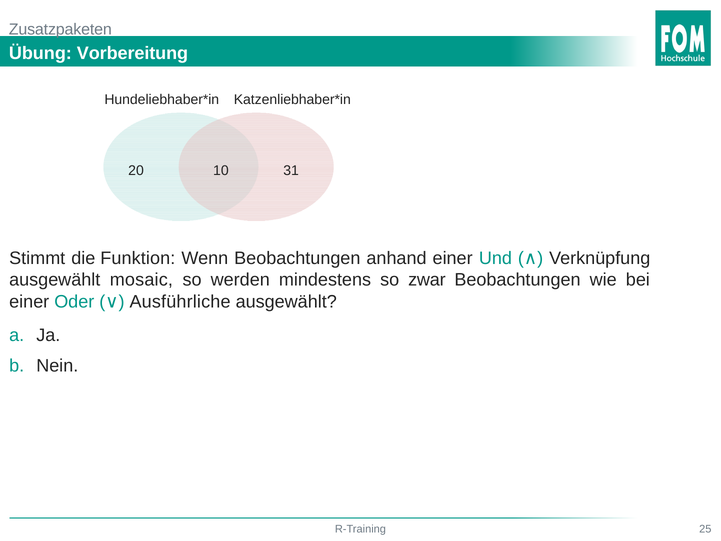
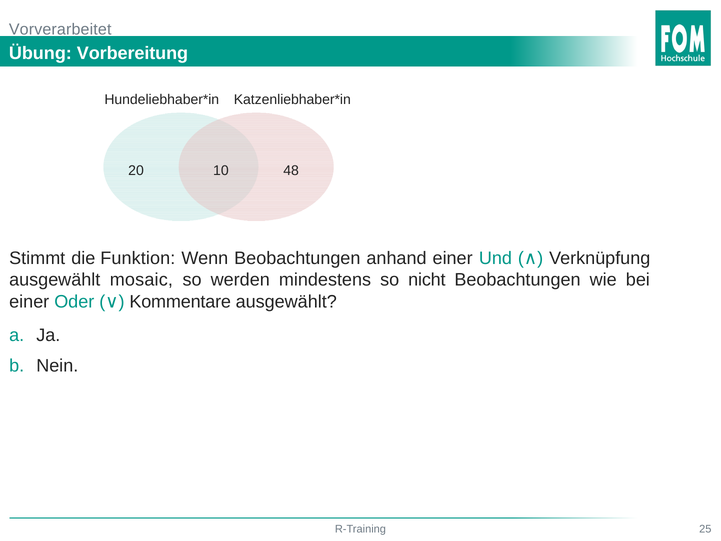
Zusatzpaketen: Zusatzpaketen -> Vorverarbeitet (60, 30)
31: 31 -> 48 (291, 170)
zwar: zwar -> nicht (427, 280)
Ausführliche: Ausführliche -> Kommentare (180, 301)
